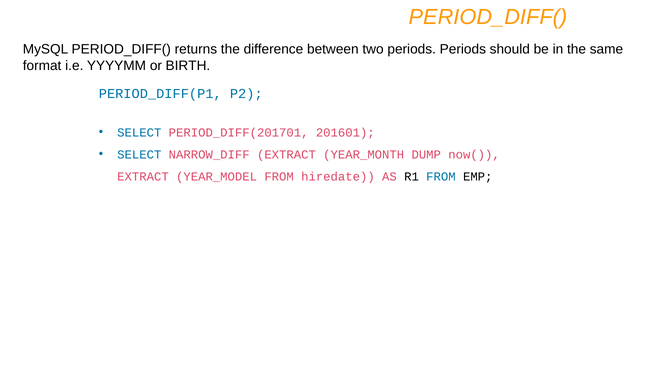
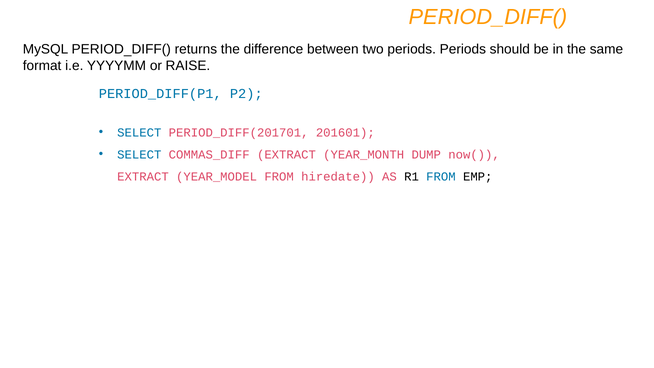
BIRTH: BIRTH -> RAISE (188, 66)
NARROW_DIFF: NARROW_DIFF -> COMMAS_DIFF (209, 155)
